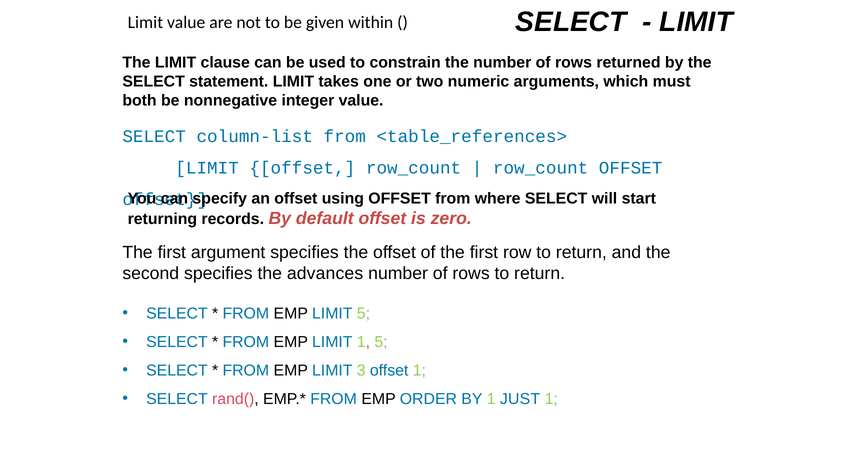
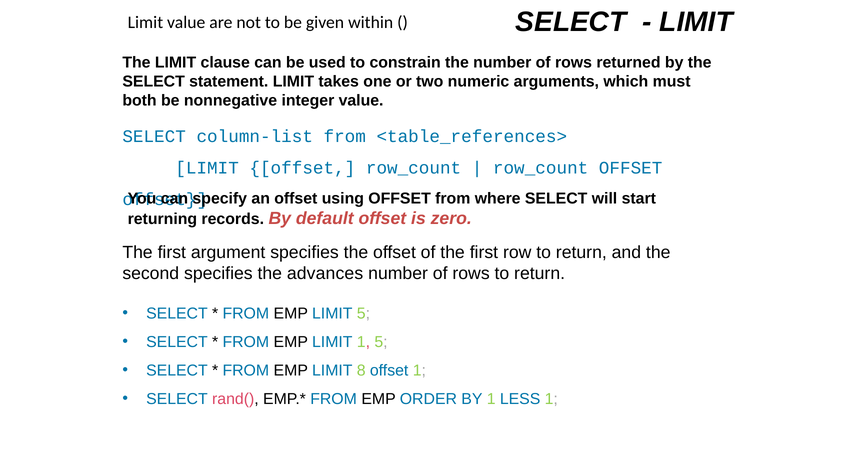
3: 3 -> 8 (361, 371)
JUST: JUST -> LESS (520, 399)
